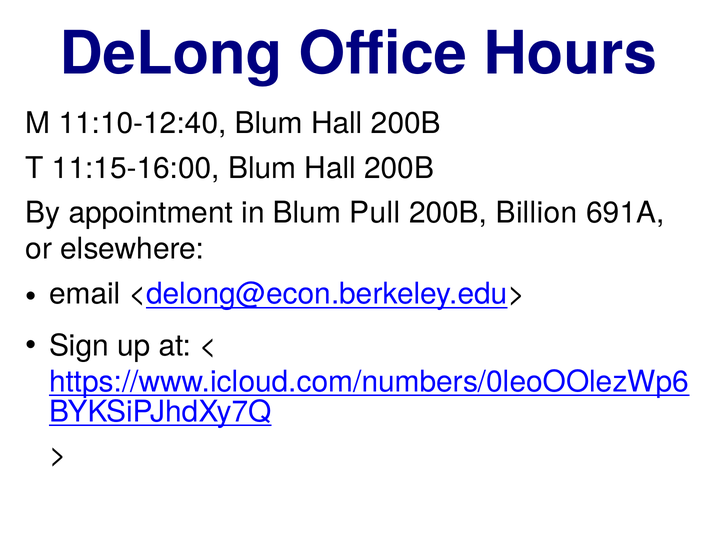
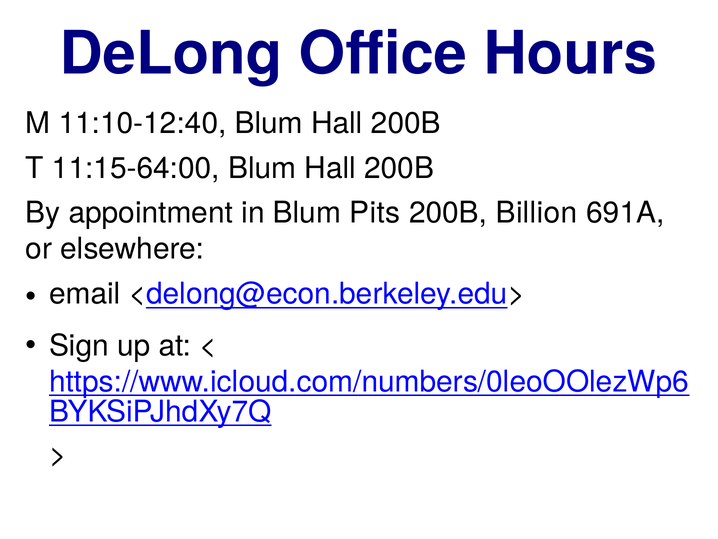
11:15-16:00: 11:15-16:00 -> 11:15-64:00 (136, 168)
Pull: Pull -> Pits (375, 213)
